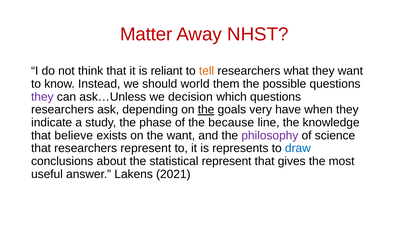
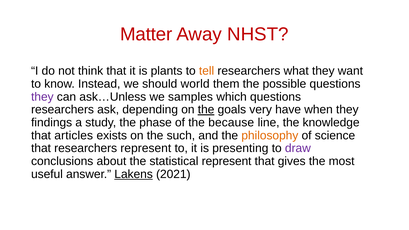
reliant: reliant -> plants (167, 71)
decision: decision -> samples (190, 97)
indicate: indicate -> findings (52, 123)
believe: believe -> articles (74, 135)
the want: want -> such (181, 135)
philosophy colour: purple -> orange (270, 135)
represents: represents -> presenting (240, 148)
draw colour: blue -> purple (298, 148)
Lakens underline: none -> present (134, 174)
